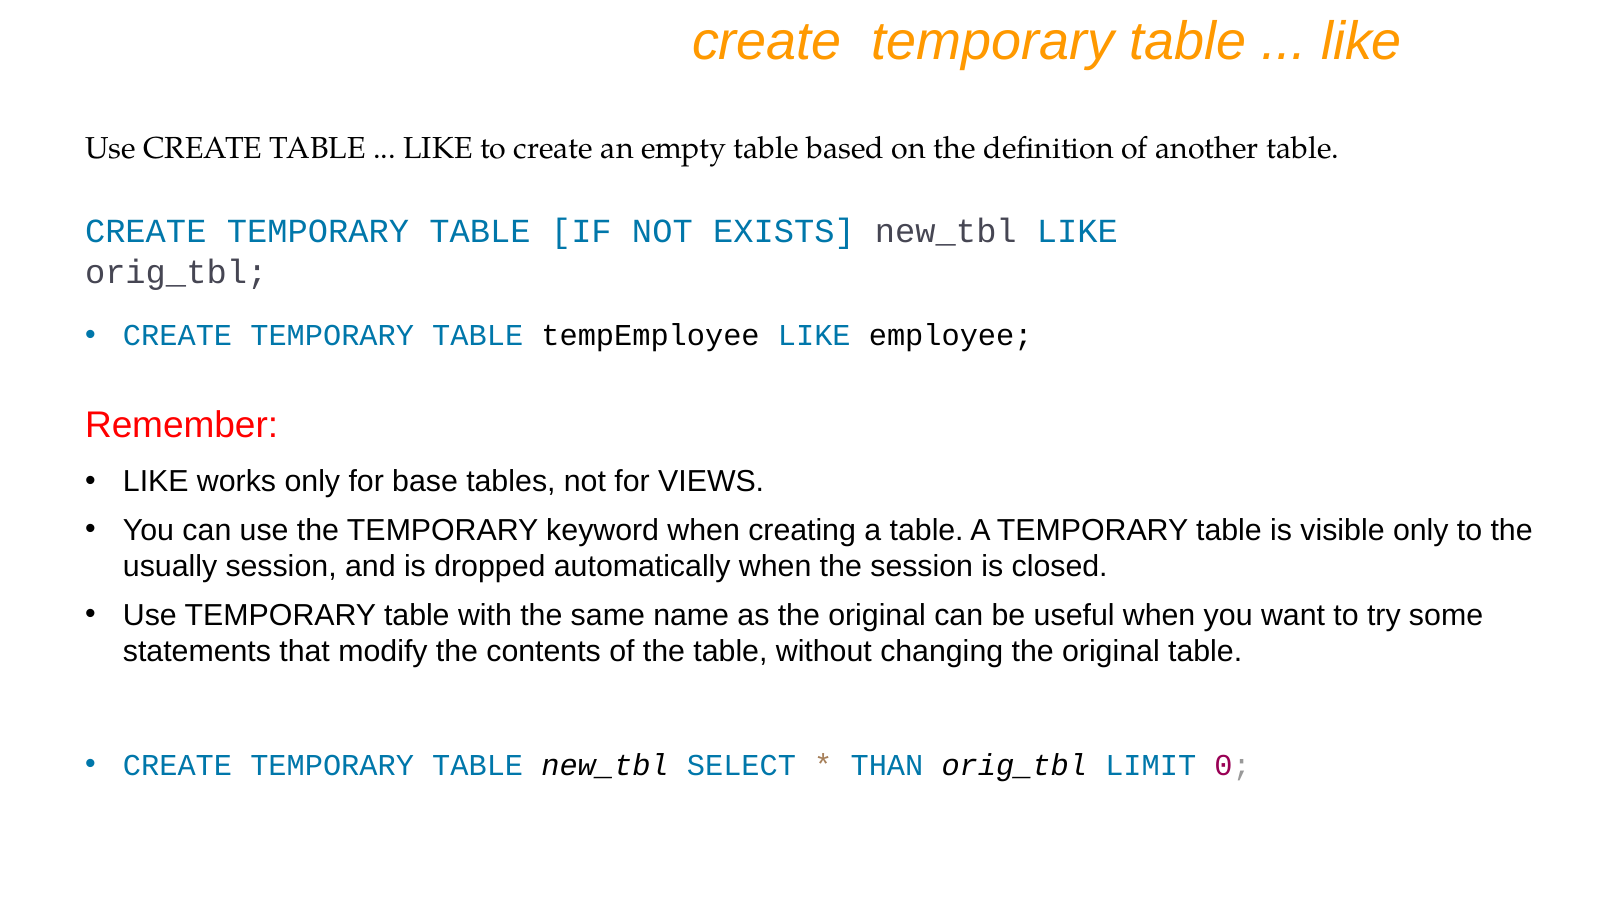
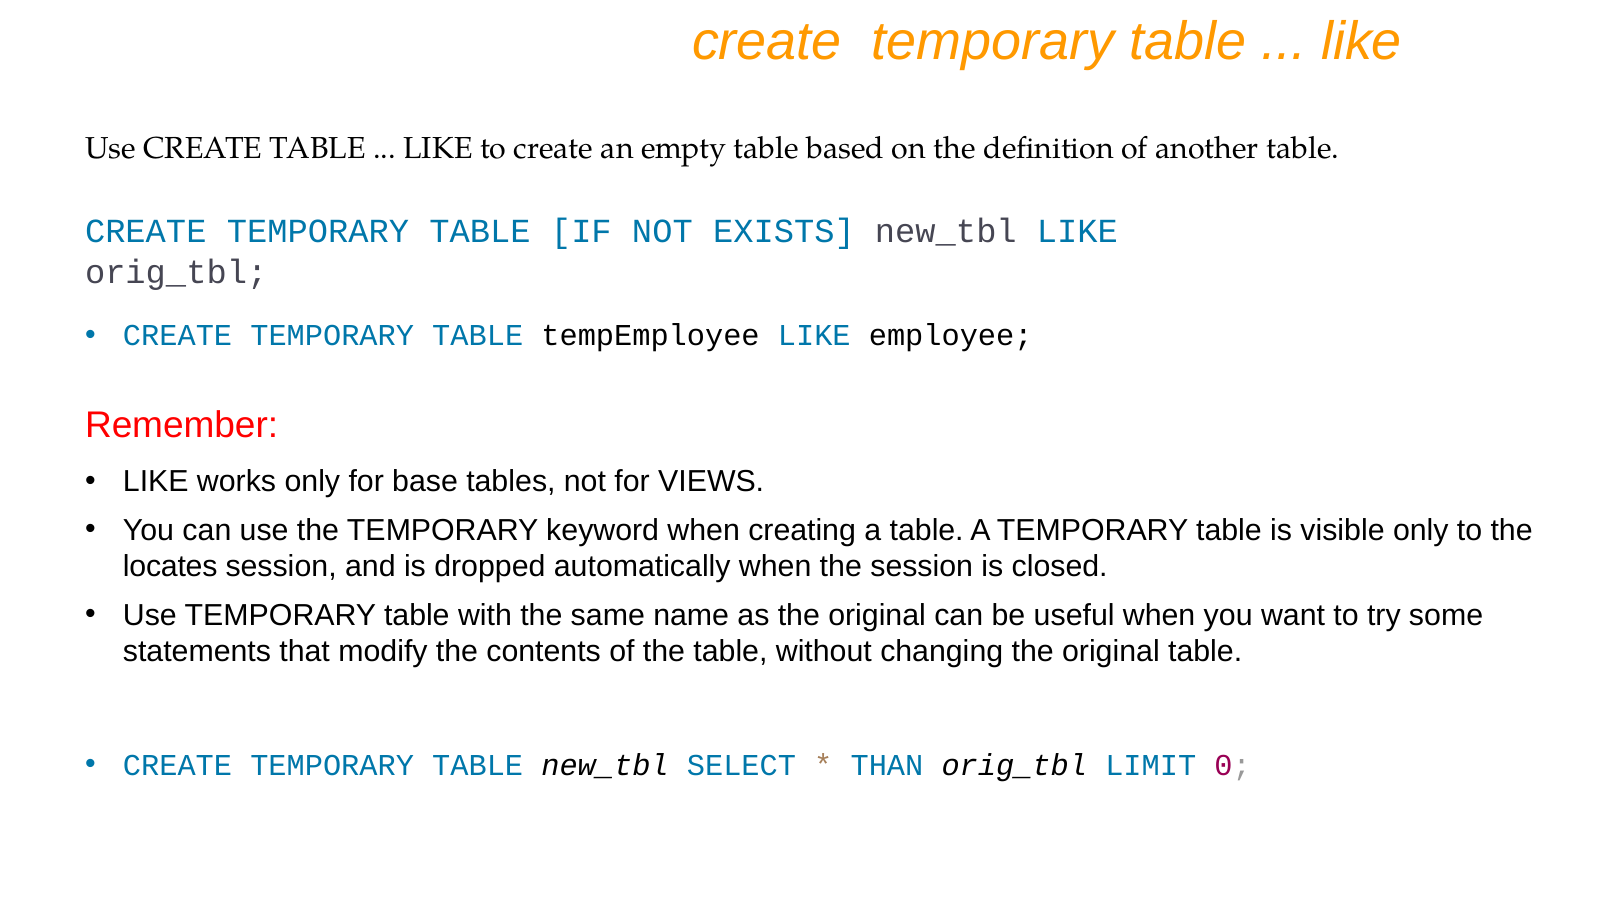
usually: usually -> locates (170, 566)
